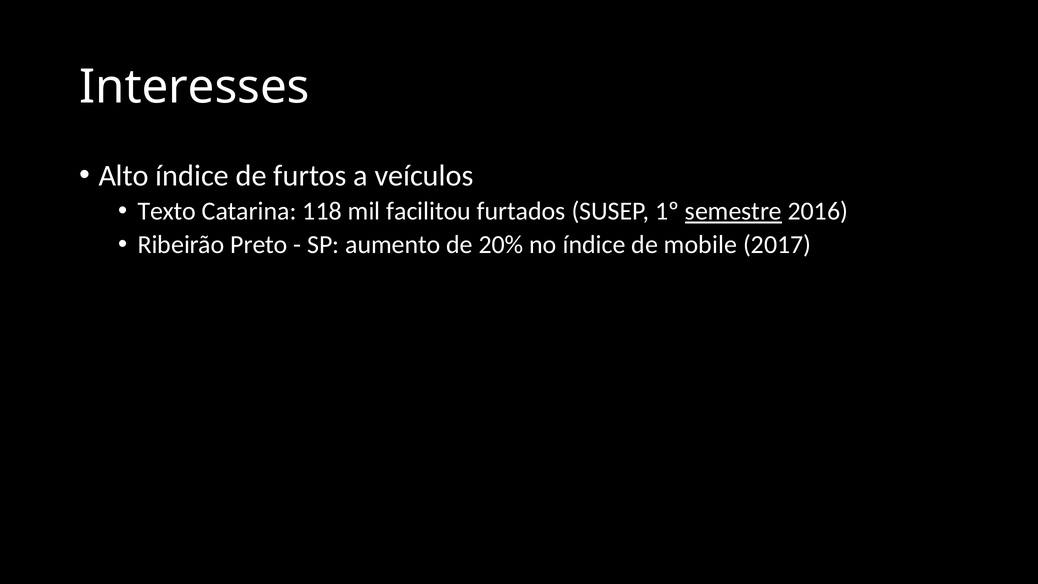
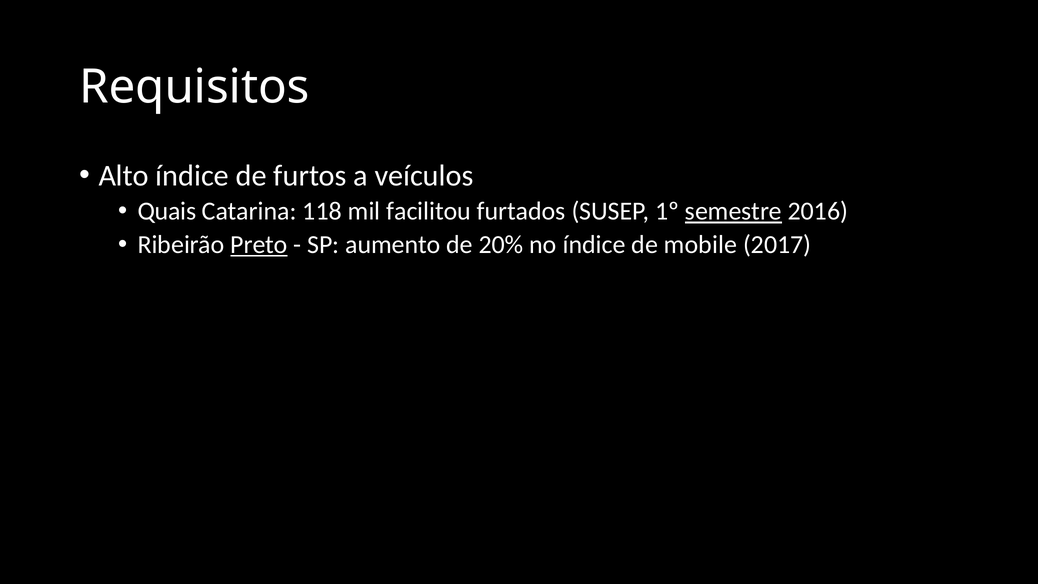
Interesses: Interesses -> Requisitos (194, 87)
Texto: Texto -> Quais (167, 211)
Preto underline: none -> present (259, 245)
